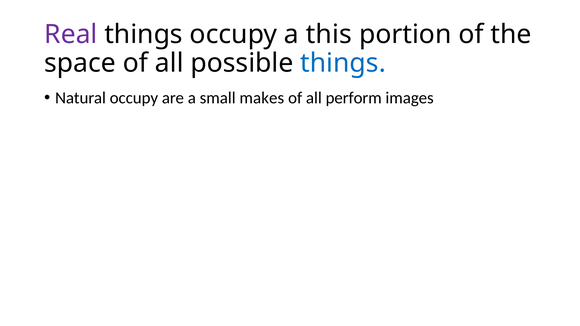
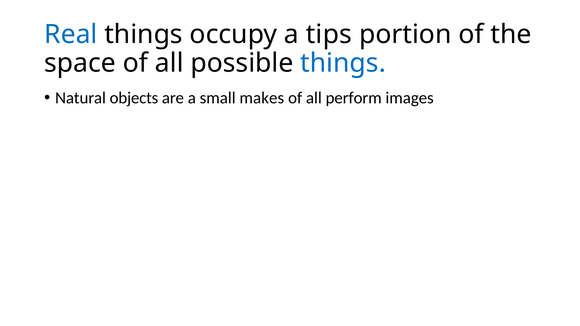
Real colour: purple -> blue (71, 34)
this: this -> tips (329, 34)
Natural occupy: occupy -> objects (134, 98)
